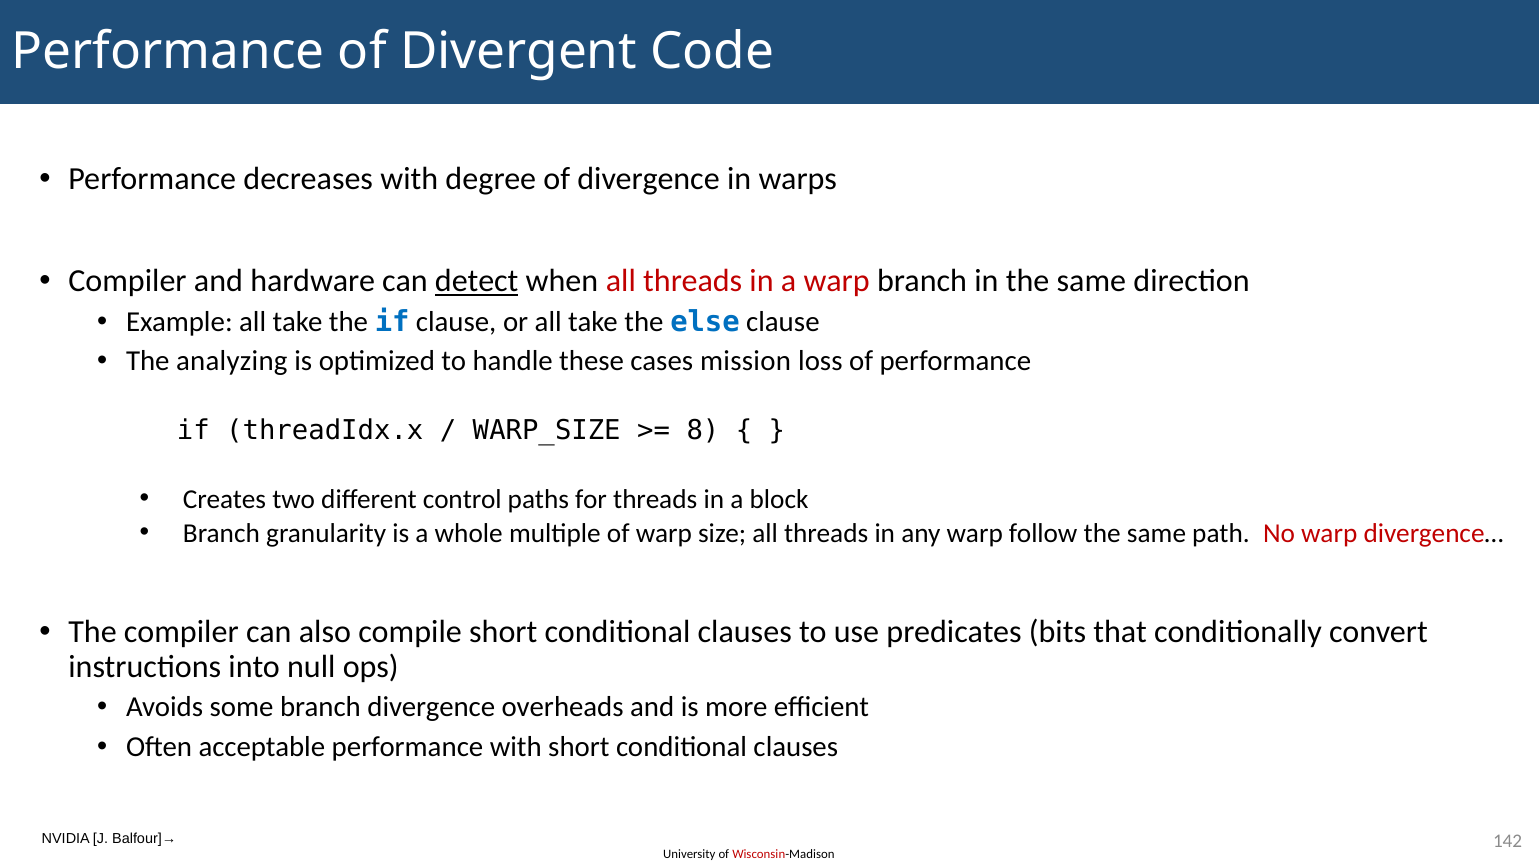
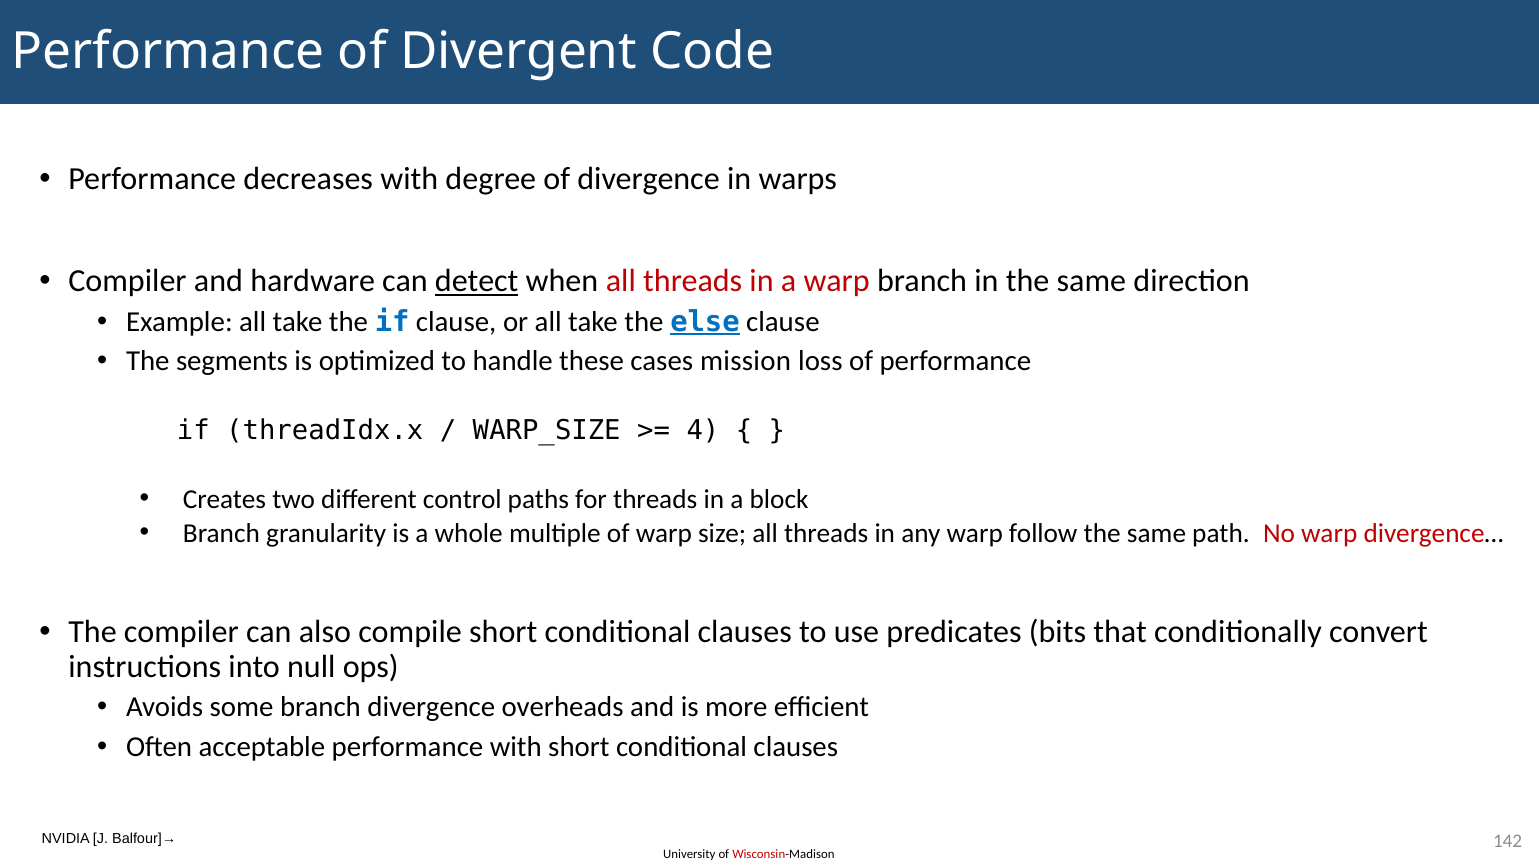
else underline: none -> present (705, 322)
analyzing: analyzing -> segments (232, 361)
8: 8 -> 4 (703, 431)
